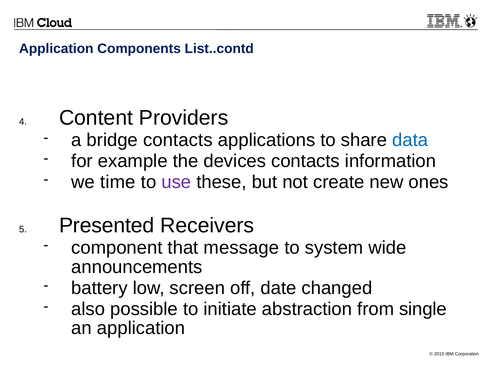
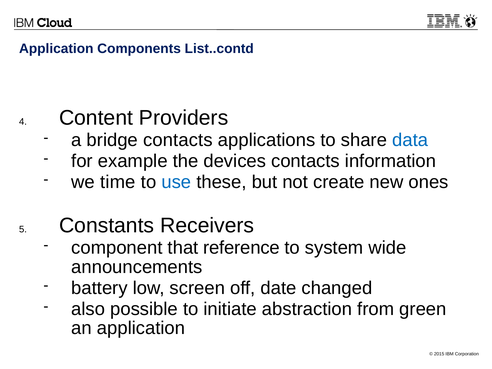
use colour: purple -> blue (176, 182)
Presented: Presented -> Constants (107, 225)
message: message -> reference (242, 248)
single: single -> green (423, 309)
